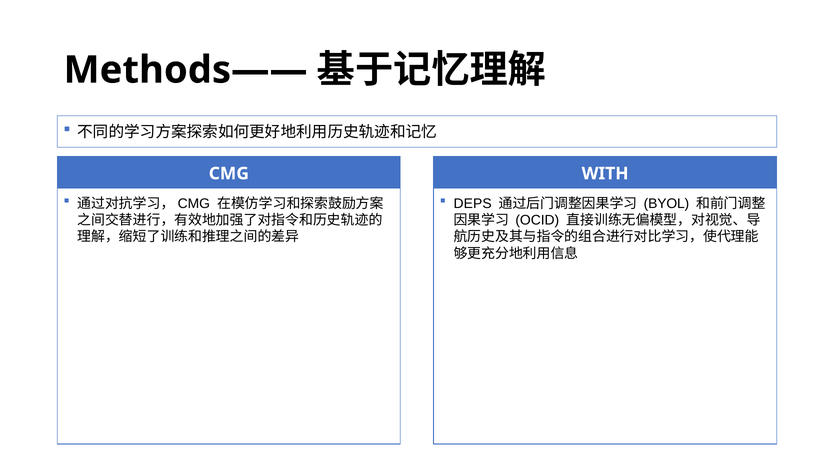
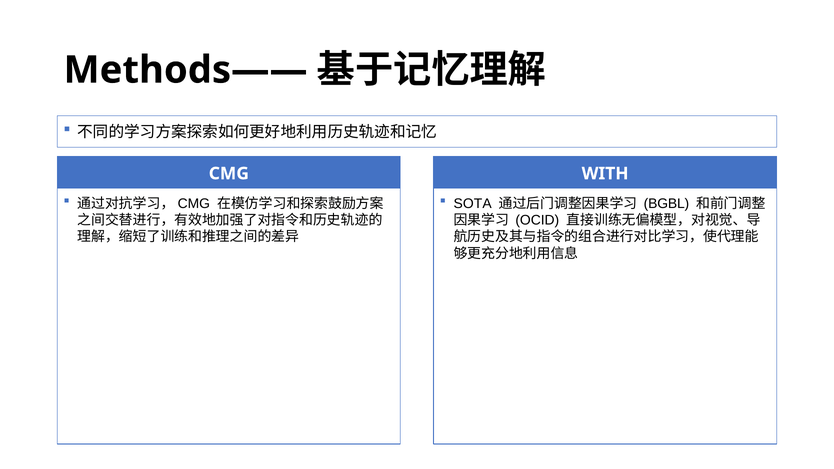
DEPS: DEPS -> SOTA (473, 204)
BYOL: BYOL -> BGBL (666, 204)
